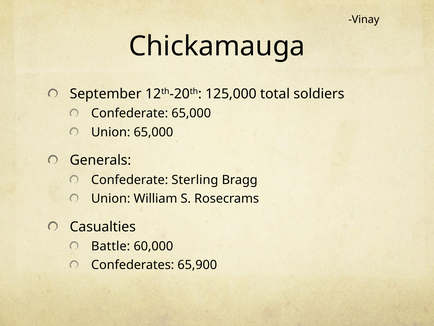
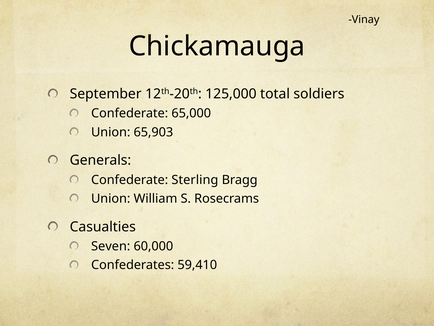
Union 65,000: 65,000 -> 65,903 (153, 132)
Battle: Battle -> Seven (111, 246)
65,900: 65,900 -> 59,410 (197, 265)
